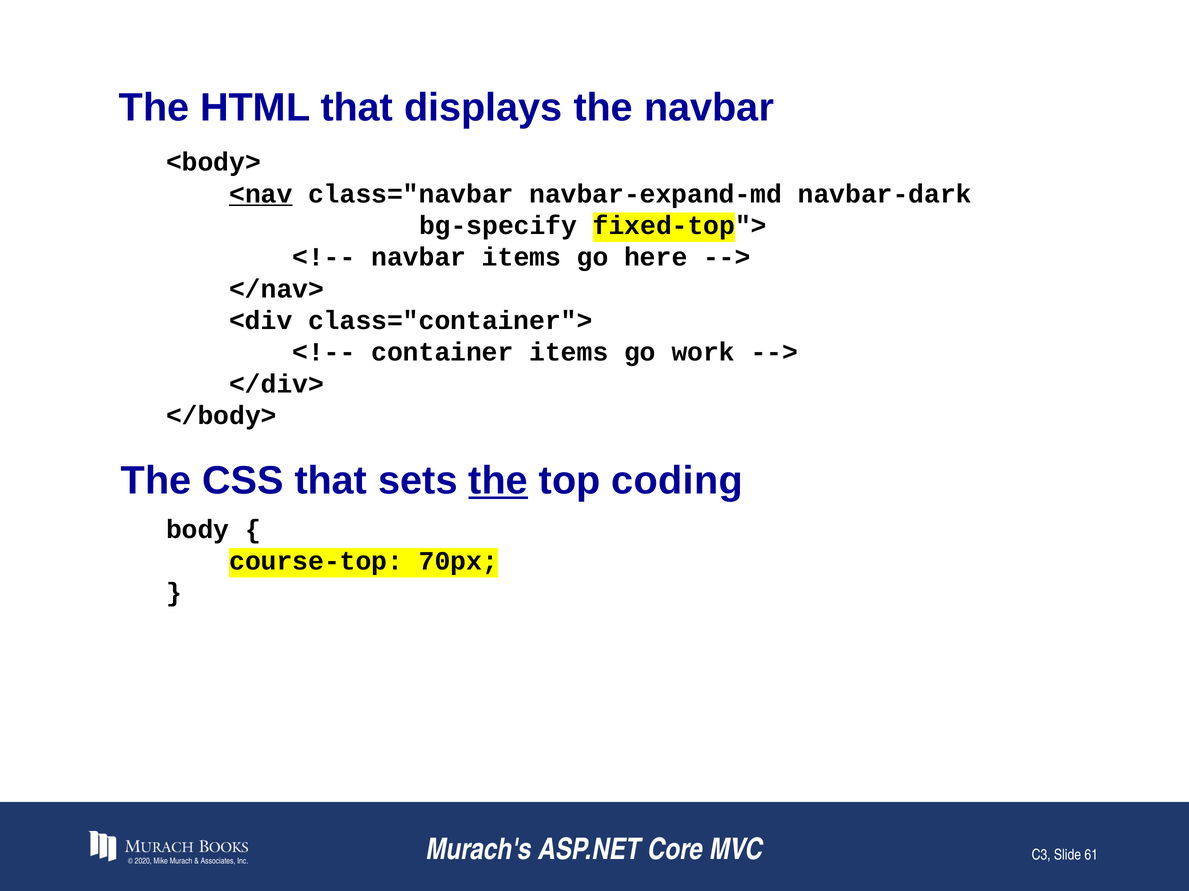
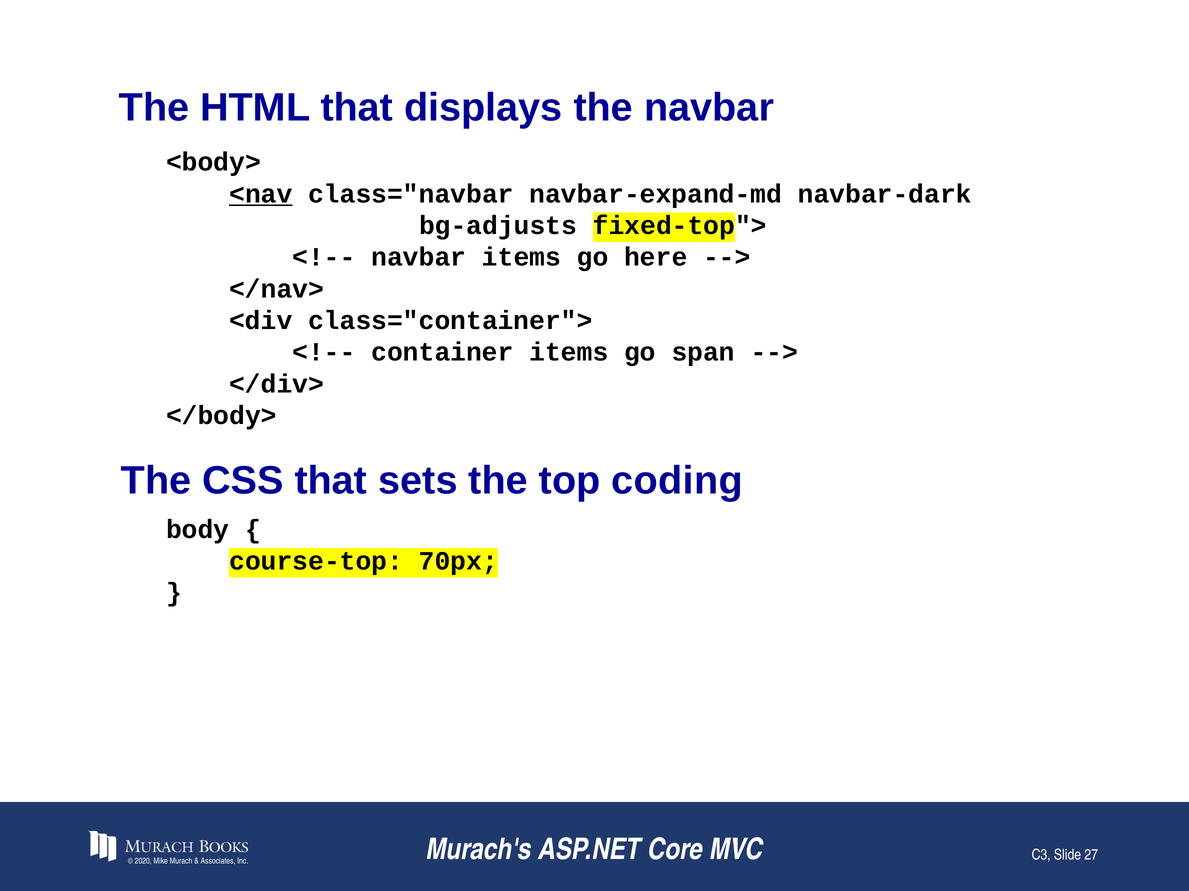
bg-specify: bg-specify -> bg-adjusts (498, 226)
work: work -> span (703, 352)
the underline: present -> none (498, 481)
61: 61 -> 27 (1091, 856)
